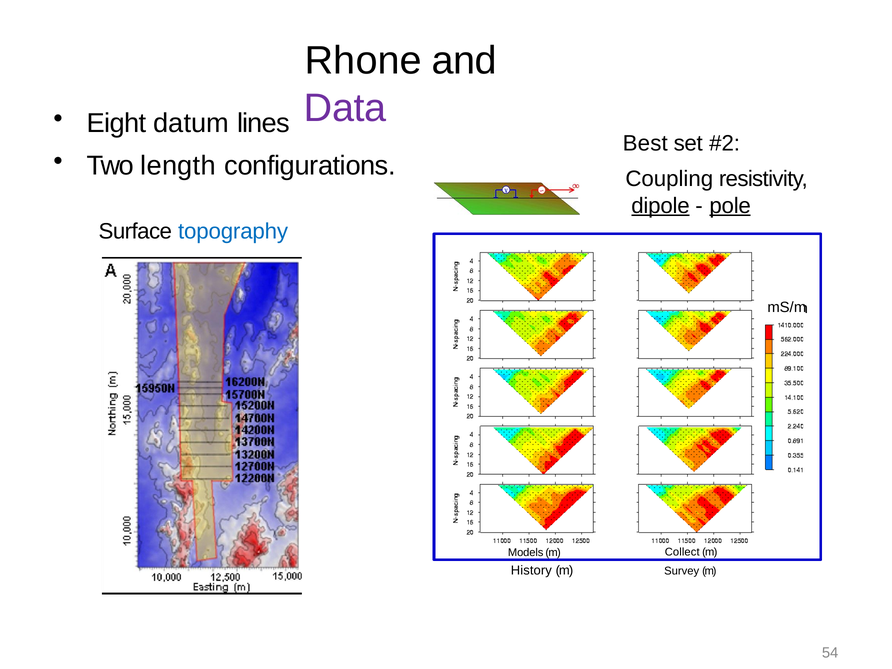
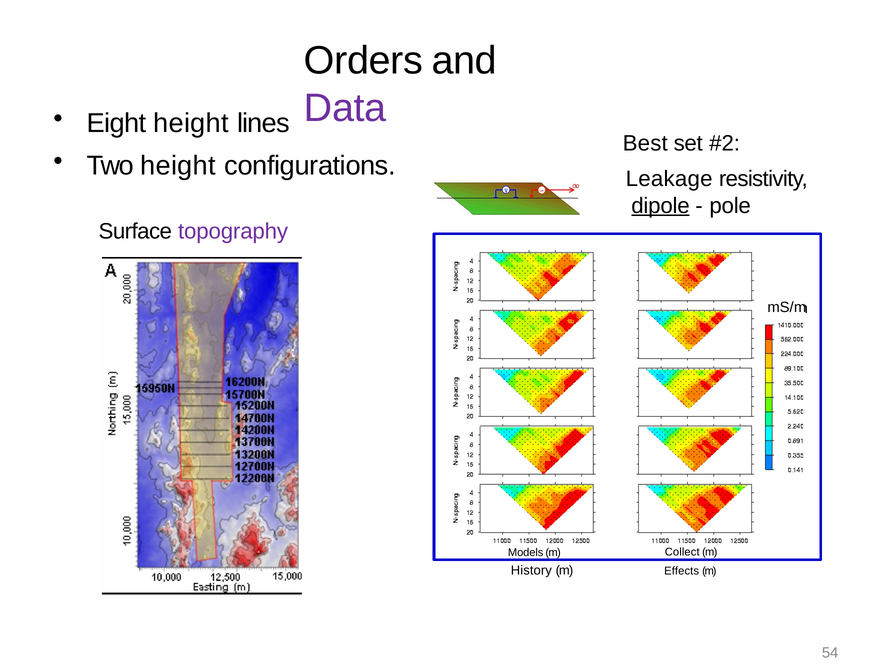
Rhone: Rhone -> Orders (363, 60)
Eight datum: datum -> height (191, 123)
Two length: length -> height (178, 166)
Coupling: Coupling -> Leakage (669, 179)
pole underline: present -> none (730, 206)
topography colour: blue -> purple (233, 231)
Survey: Survey -> Effects (682, 571)
